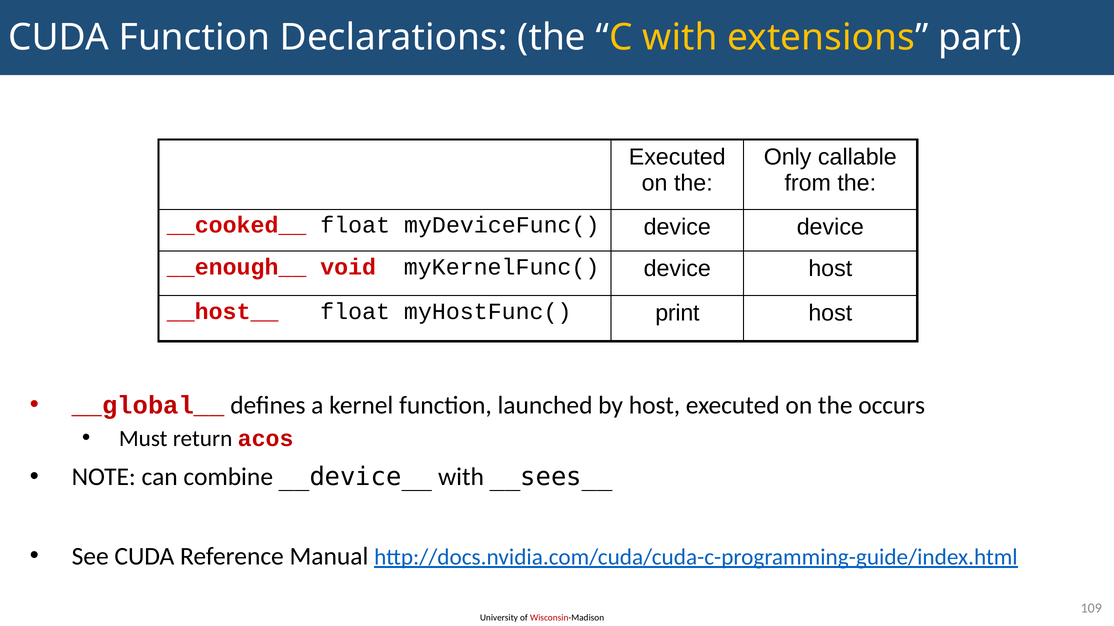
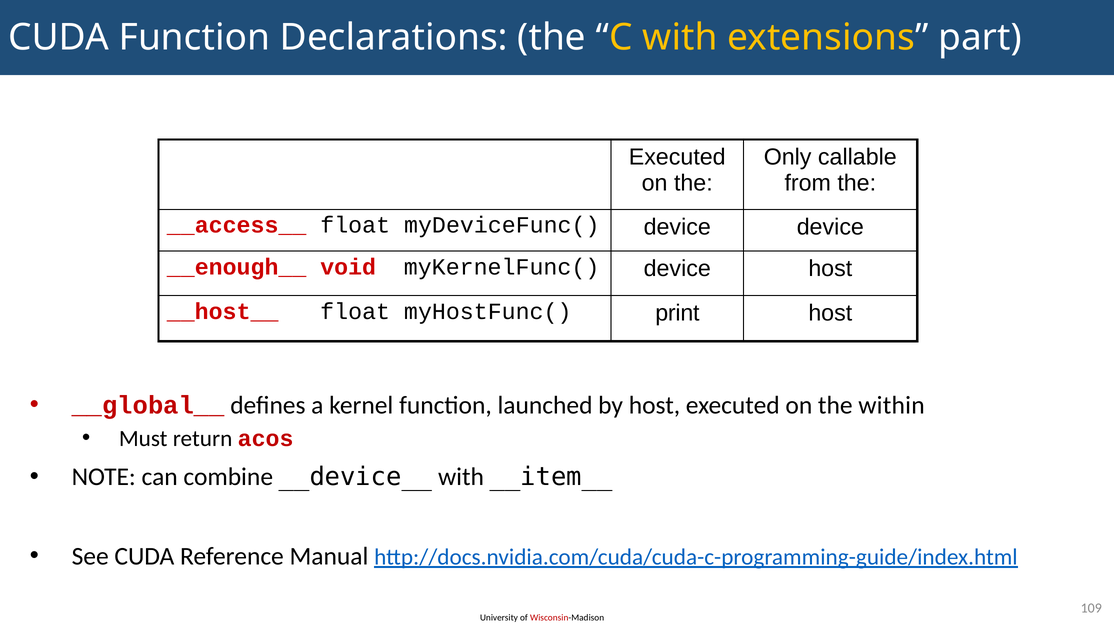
__cooked__: __cooked__ -> __access__ (237, 225)
occurs: occurs -> within (891, 406)
__sees__: __sees__ -> __item__ (551, 478)
